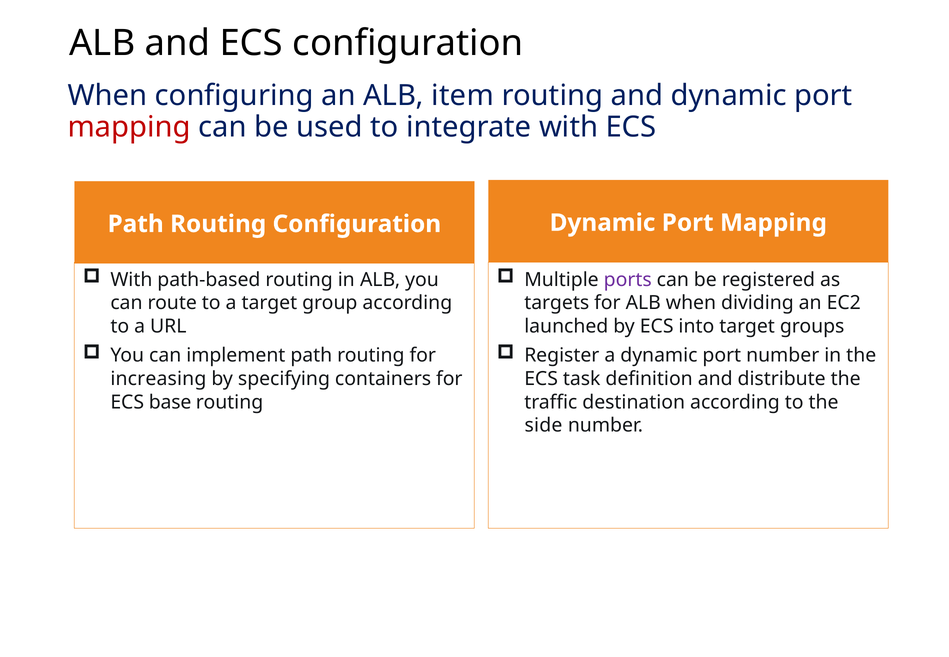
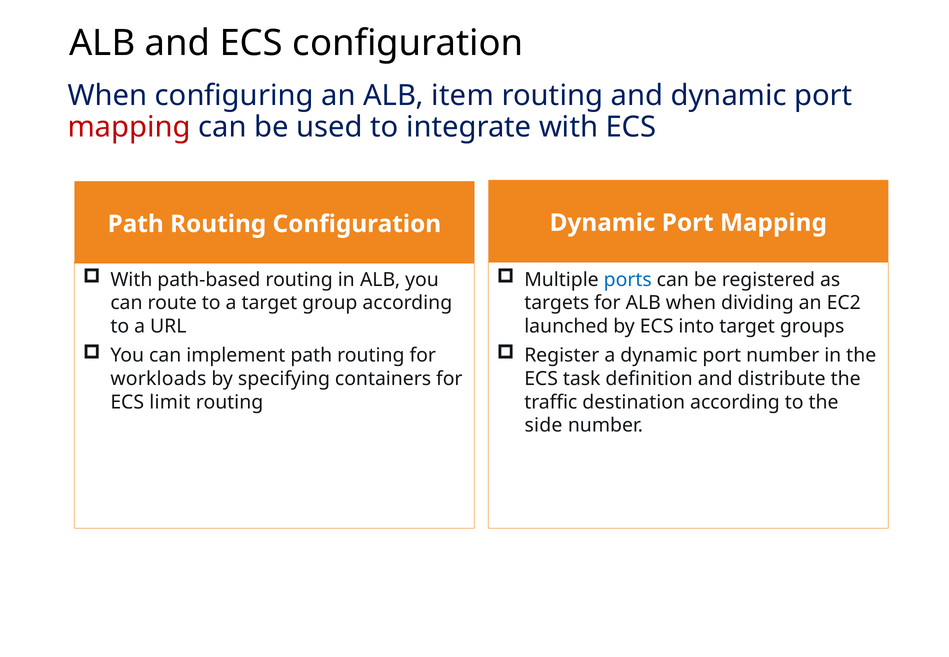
ports colour: purple -> blue (628, 280)
increasing: increasing -> workloads (158, 379)
base: base -> limit (170, 402)
